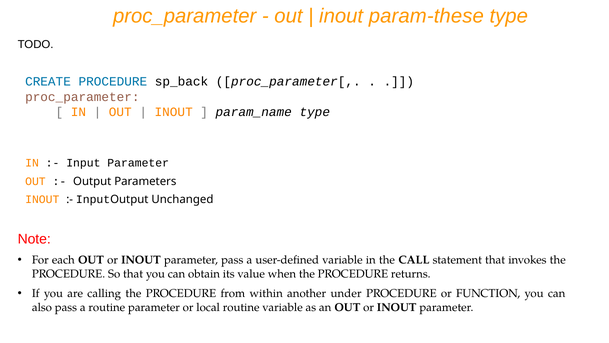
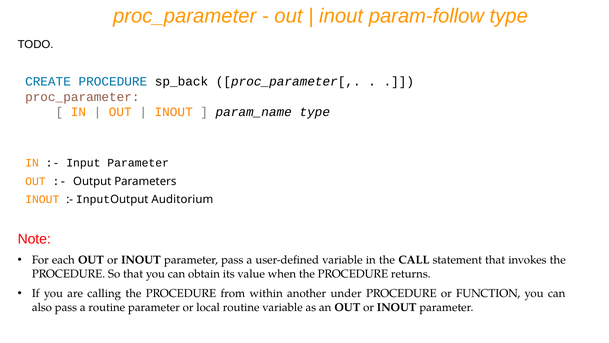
param-these: param-these -> param-follow (426, 16)
Unchanged: Unchanged -> Auditorium (182, 199)
